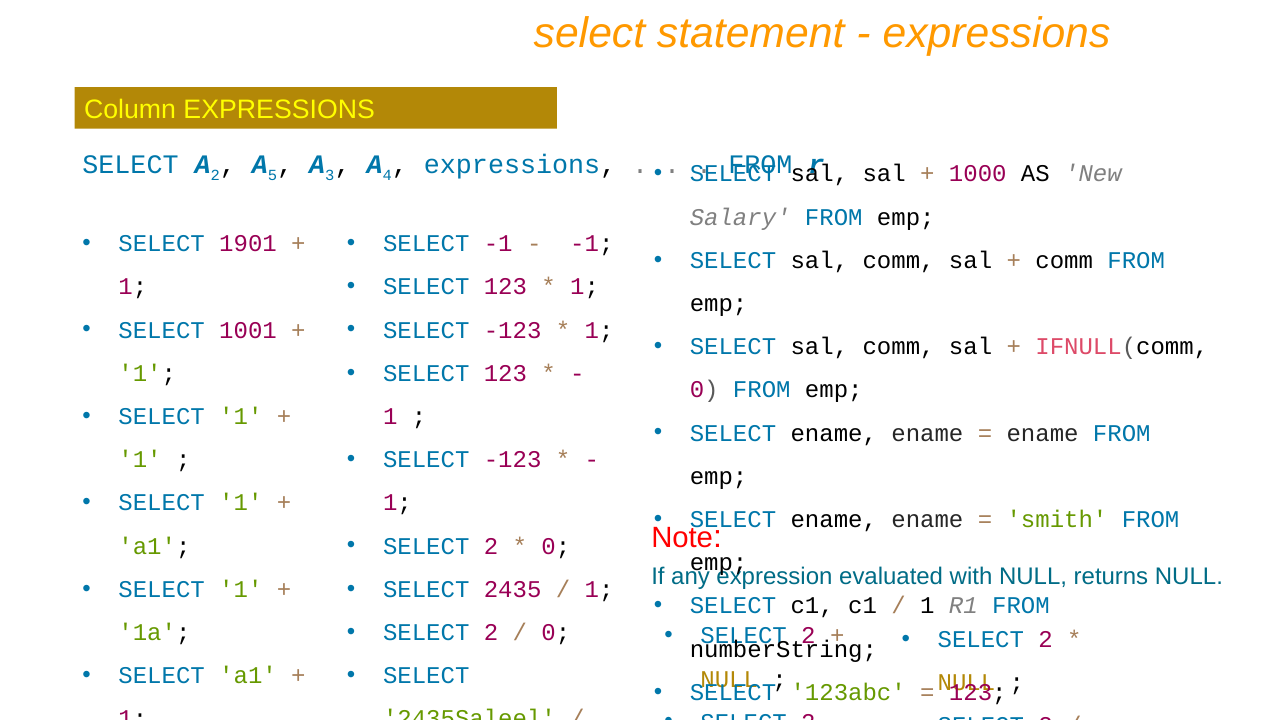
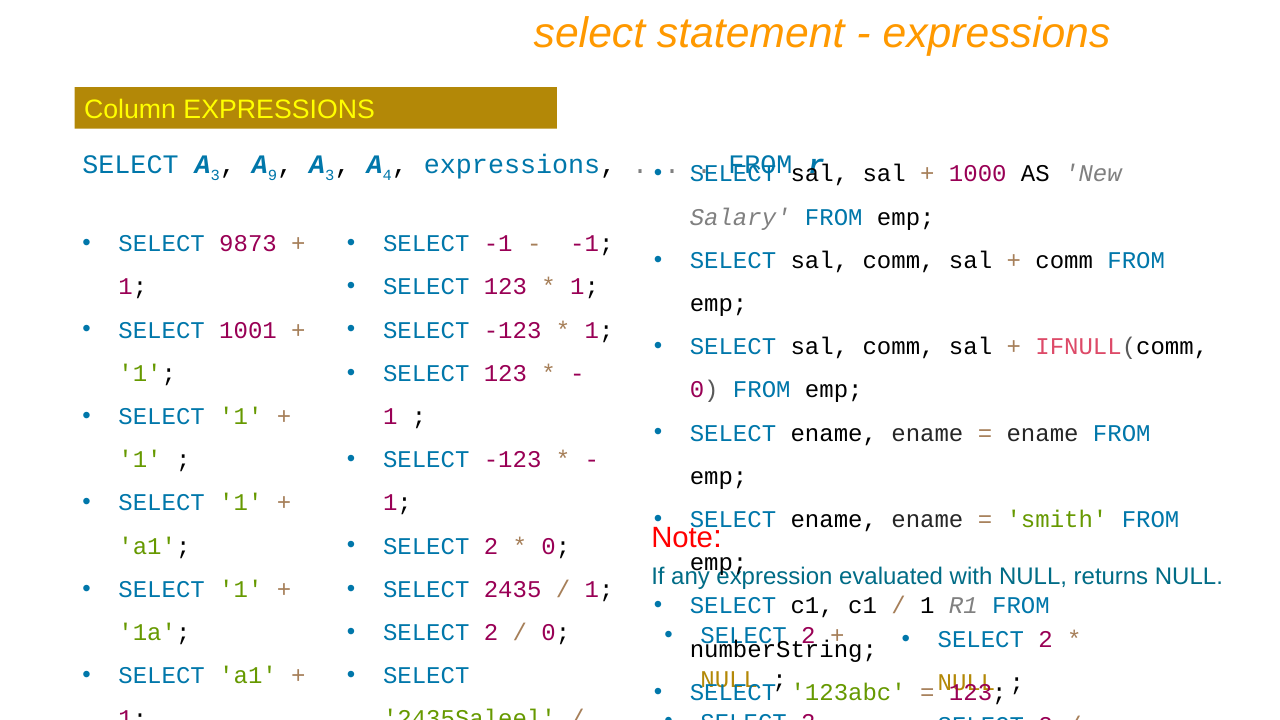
2: 2 -> 3 (215, 175)
5: 5 -> 9 (273, 175)
1901: 1901 -> 9873 (248, 244)
